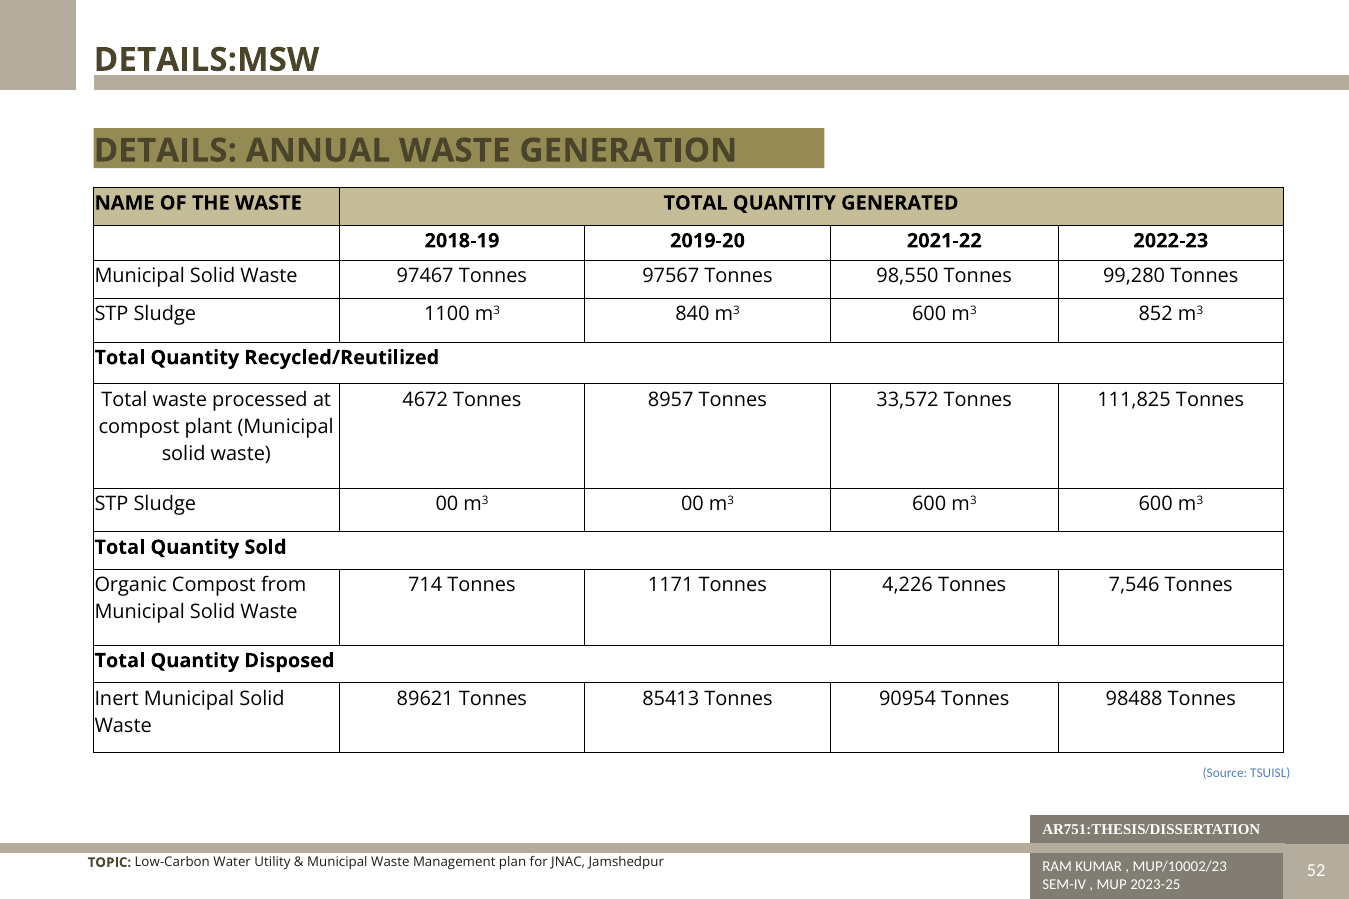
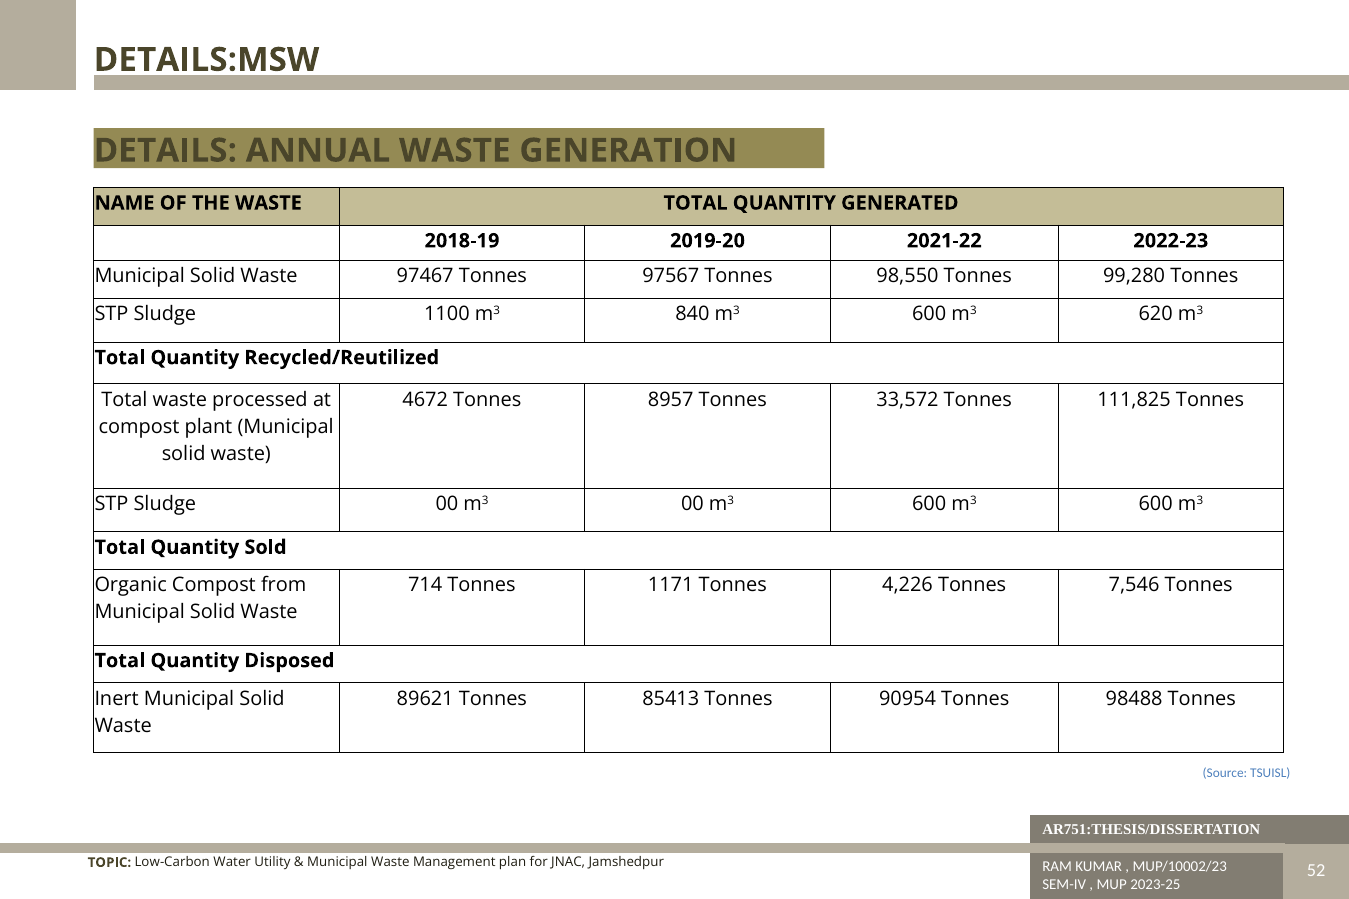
852: 852 -> 620 (1156, 314)
